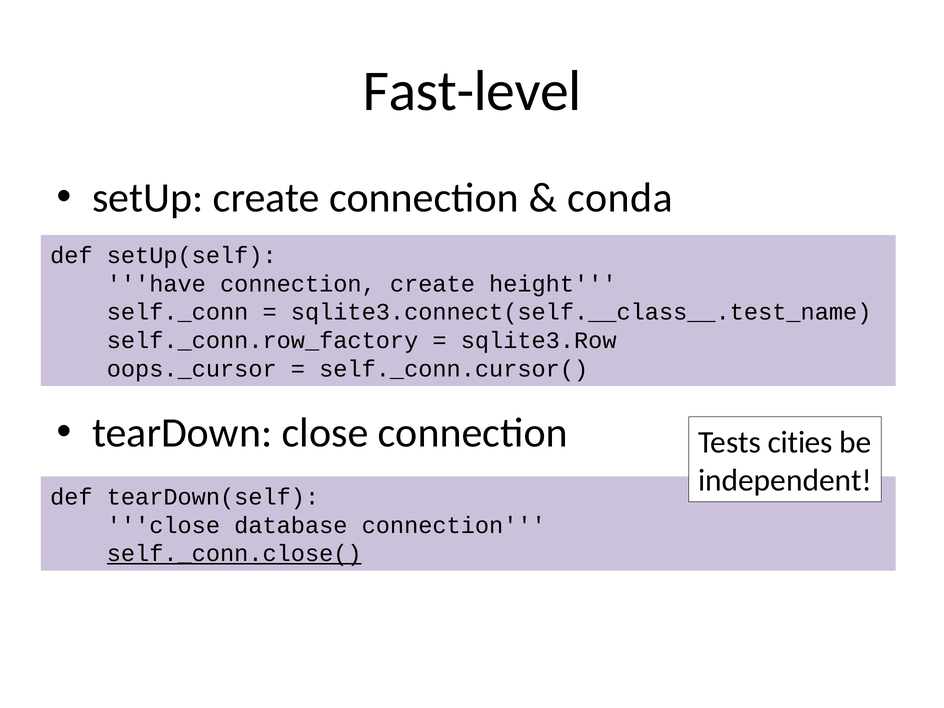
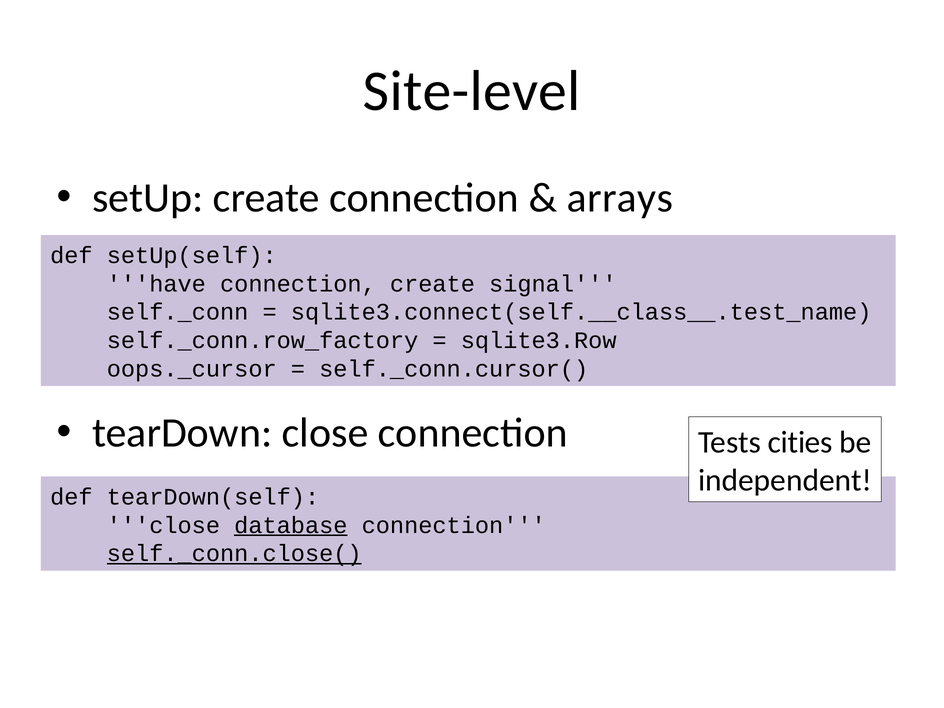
Fast-level: Fast-level -> Site-level (472, 91)
conda: conda -> arrays (620, 198)
height: height -> signal (553, 284)
database underline: none -> present (291, 525)
